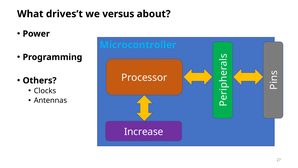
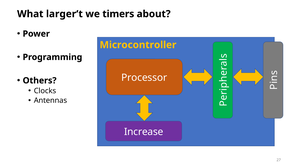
drives’t: drives’t -> larger’t (64, 14)
versus: versus -> timers (118, 14)
Microcontroller colour: light blue -> yellow (138, 45)
